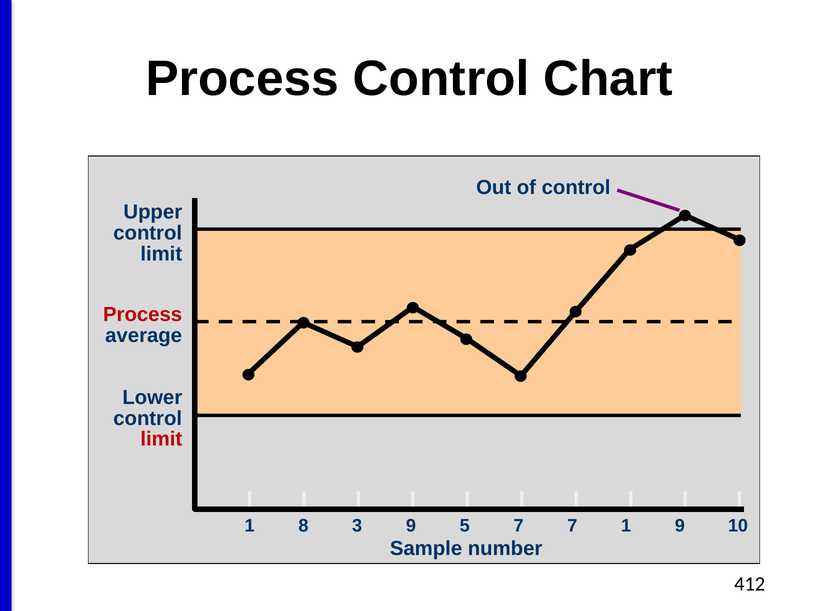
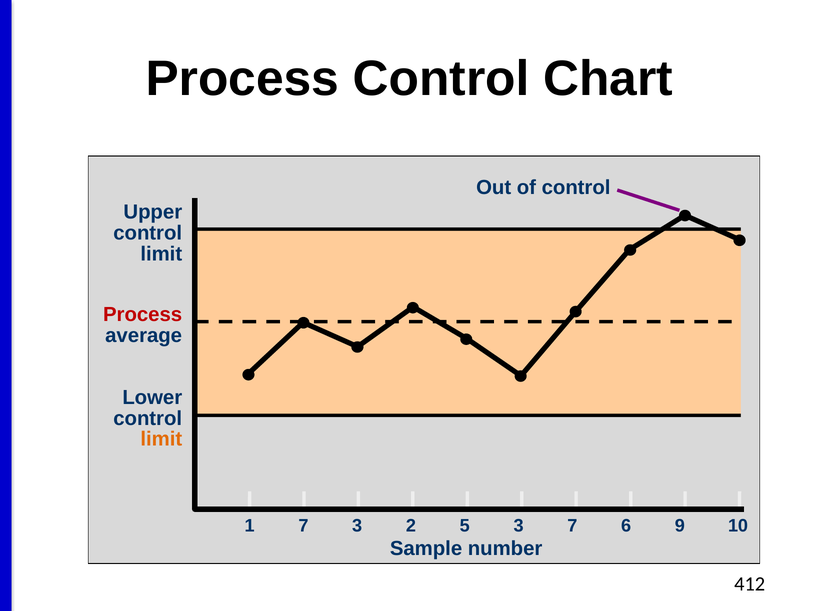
limit colour: red -> orange (161, 439)
1 8: 8 -> 7 (303, 526)
3 9: 9 -> 2 (411, 526)
5 7: 7 -> 3 (519, 526)
7 1: 1 -> 6 (626, 526)
